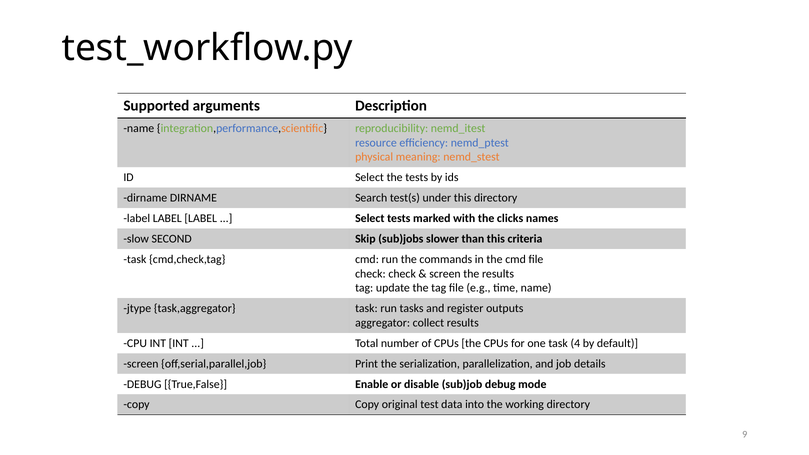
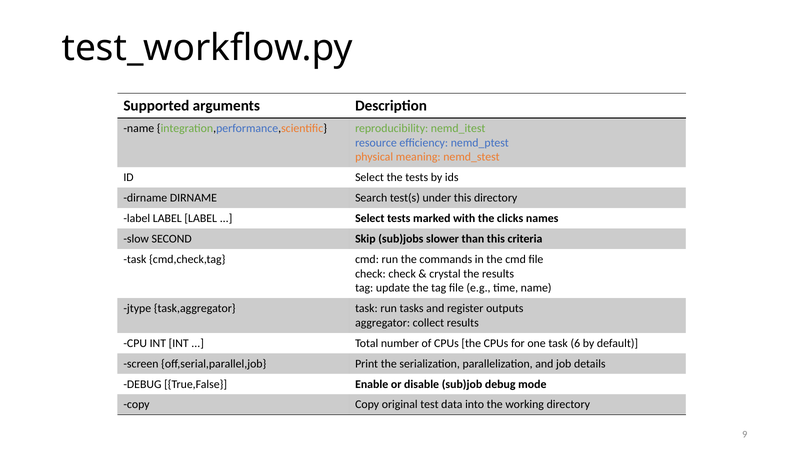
screen: screen -> crystal (445, 274)
4: 4 -> 6 (575, 343)
